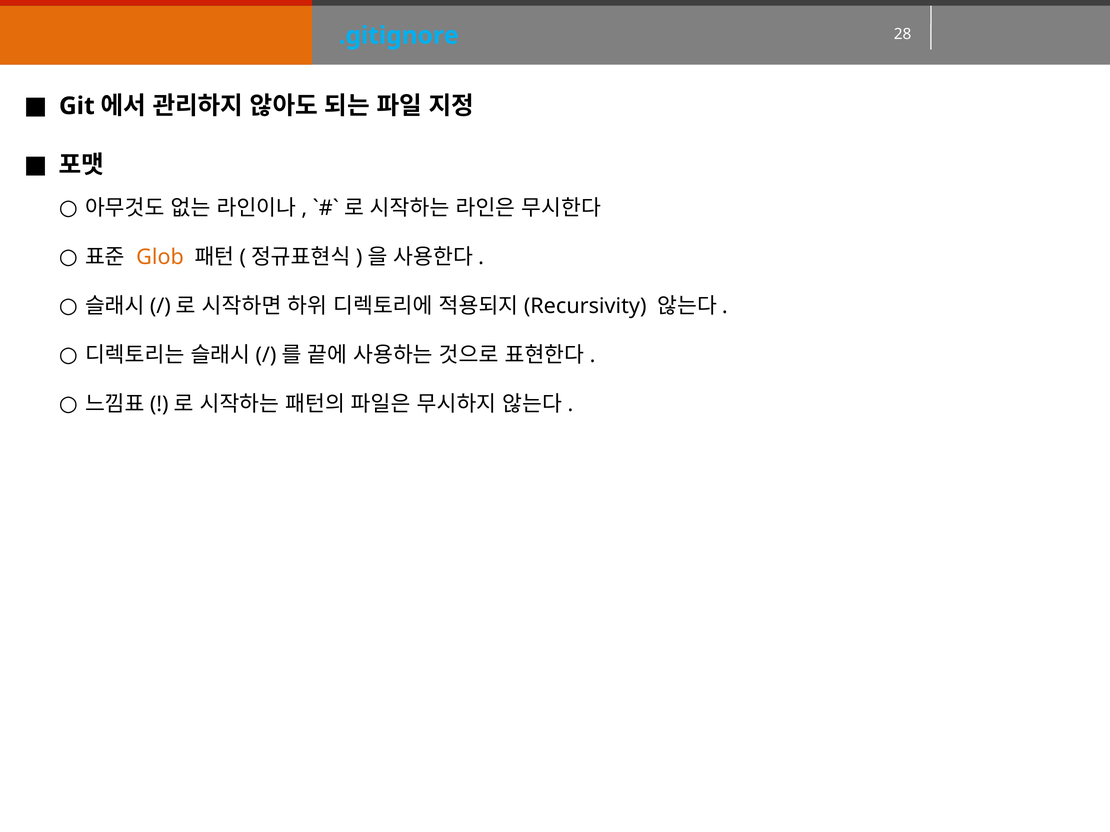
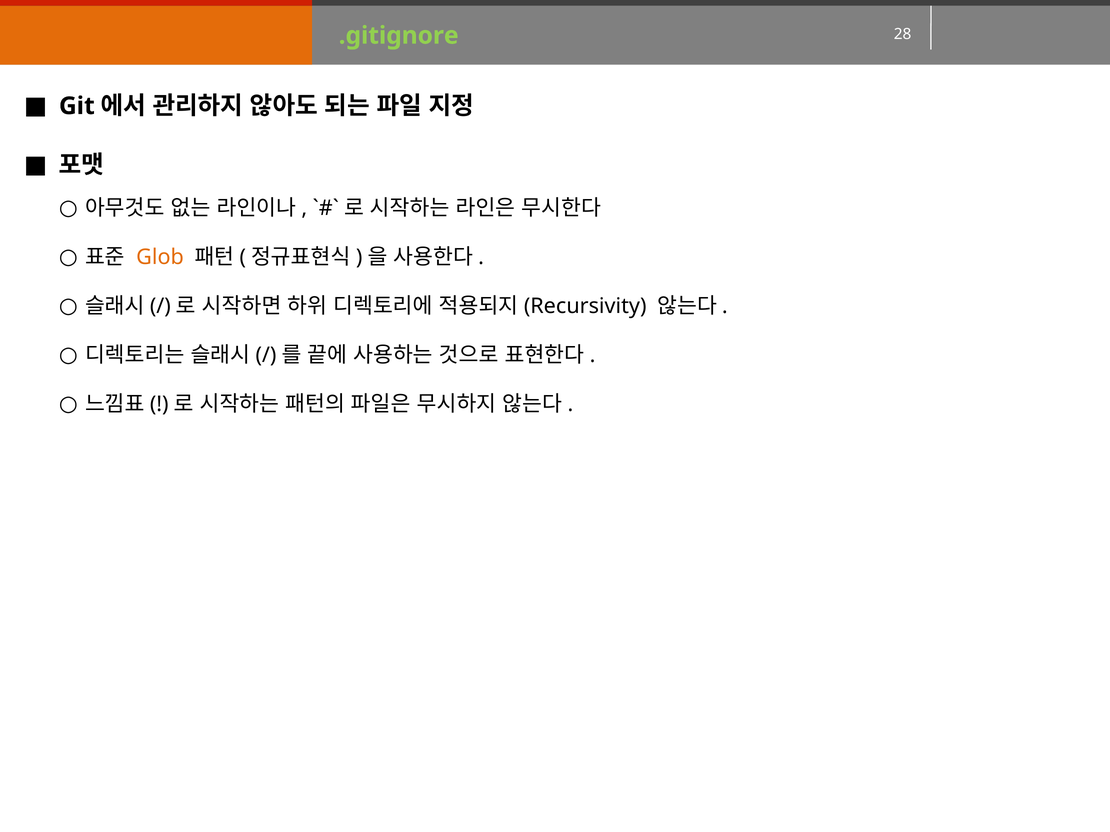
.gitignore colour: light blue -> light green (399, 36)
